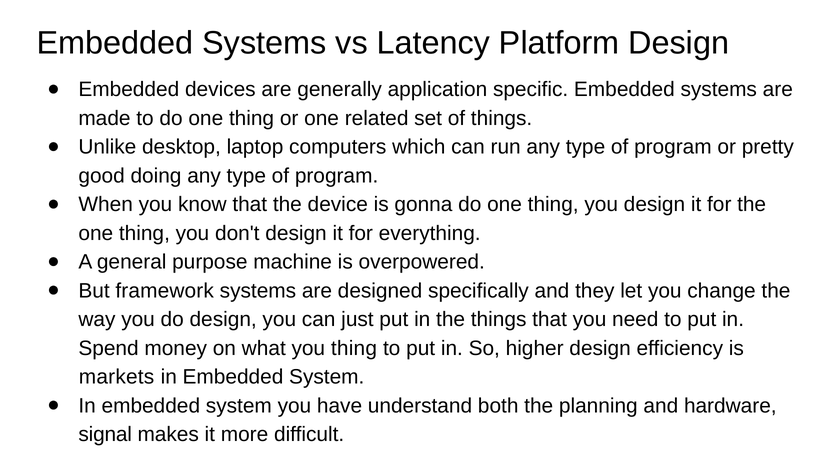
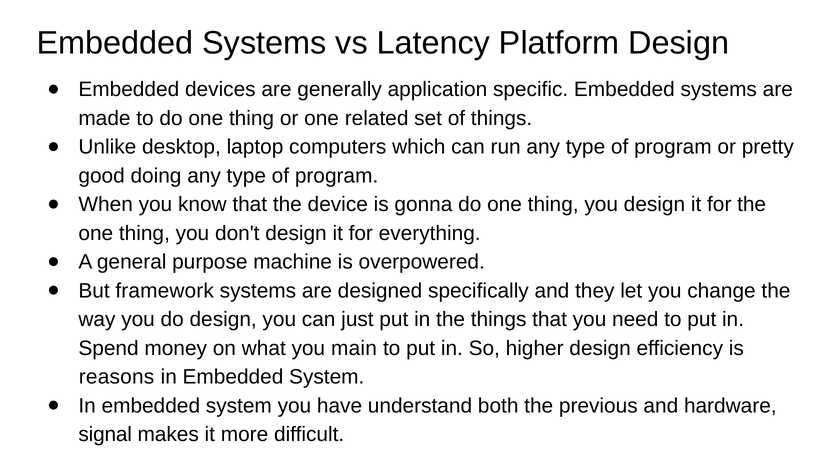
you thing: thing -> main (354, 348)
markets: markets -> reasons (117, 377)
planning: planning -> previous (598, 406)
